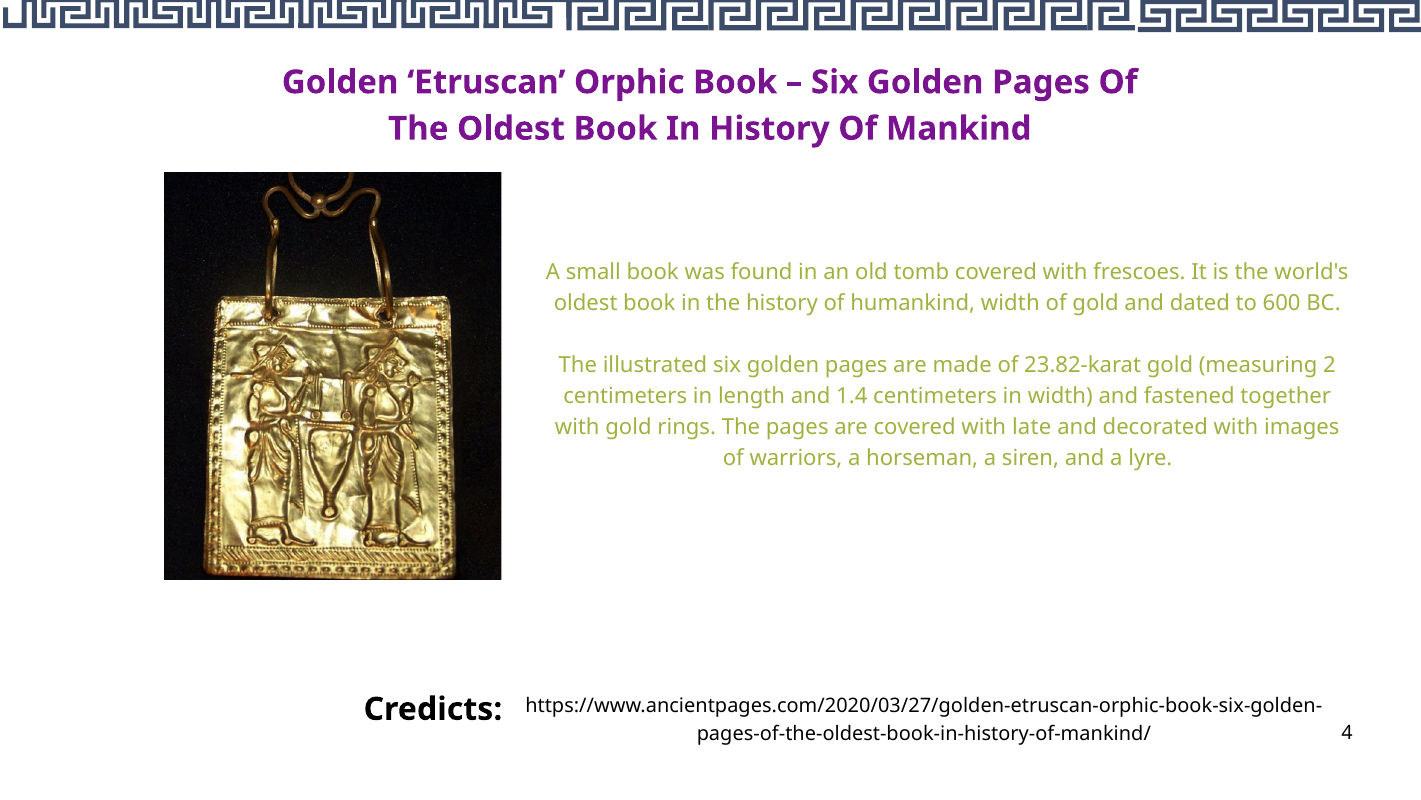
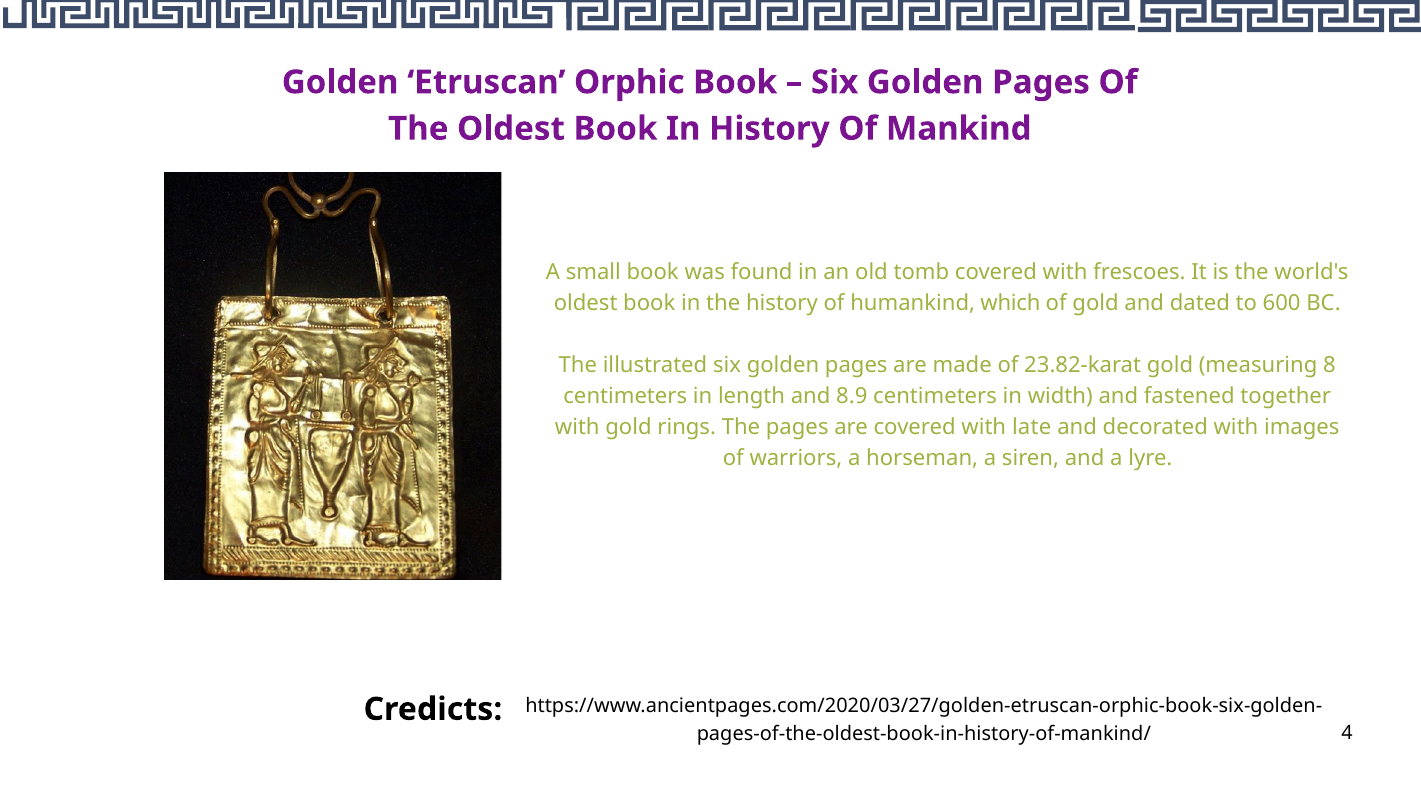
humankind width: width -> which (1010, 303)
2: 2 -> 8 (1329, 365)
1.4: 1.4 -> 8.9 (852, 396)
